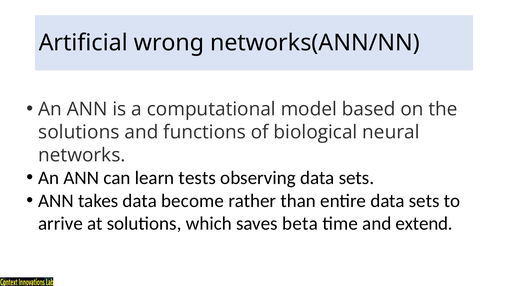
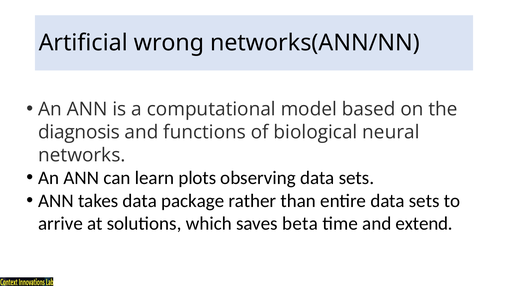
solutions: solutions -> diagnosis (79, 132)
tests: tests -> plots (197, 178)
become: become -> package (193, 201)
